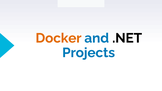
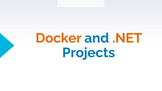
.NET colour: black -> orange (127, 38)
